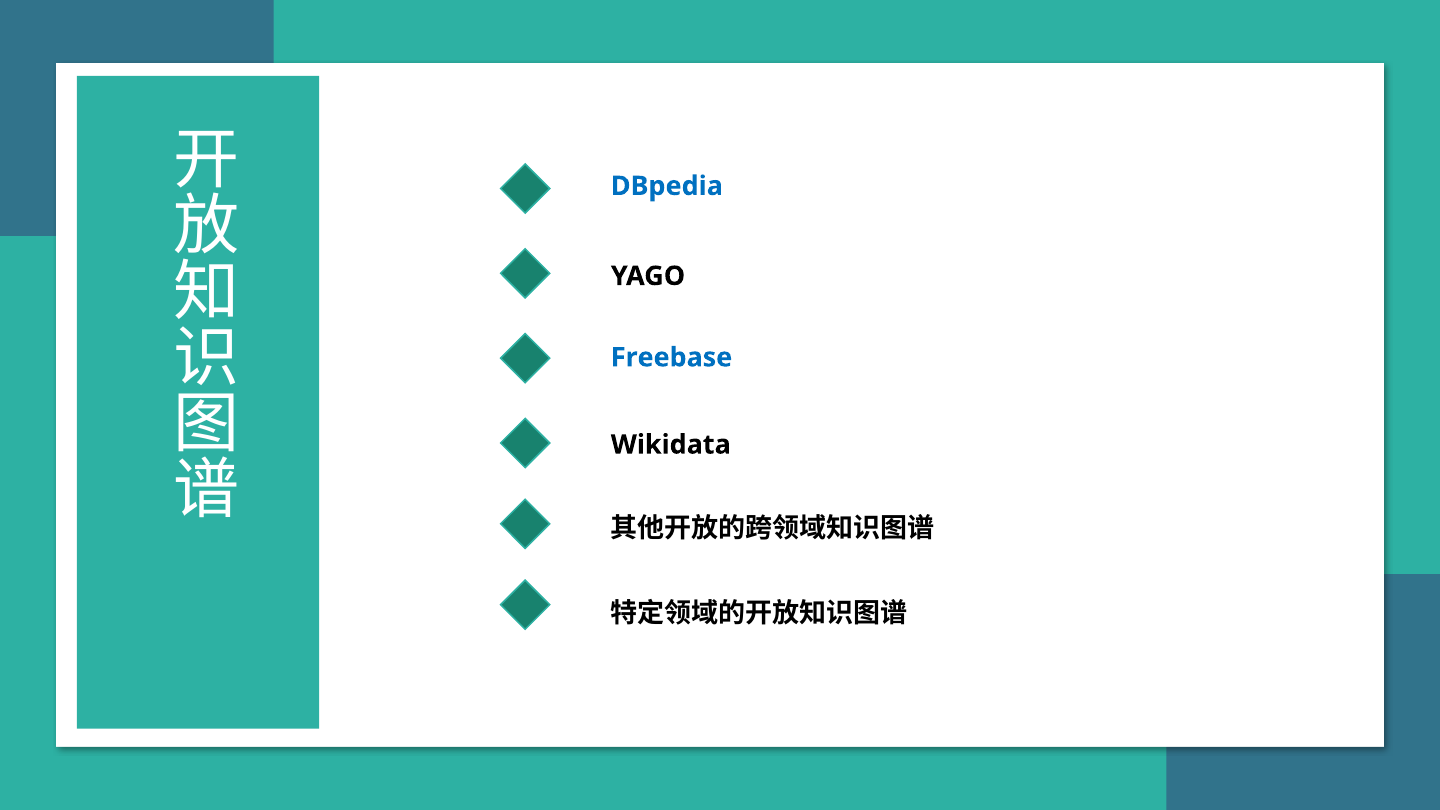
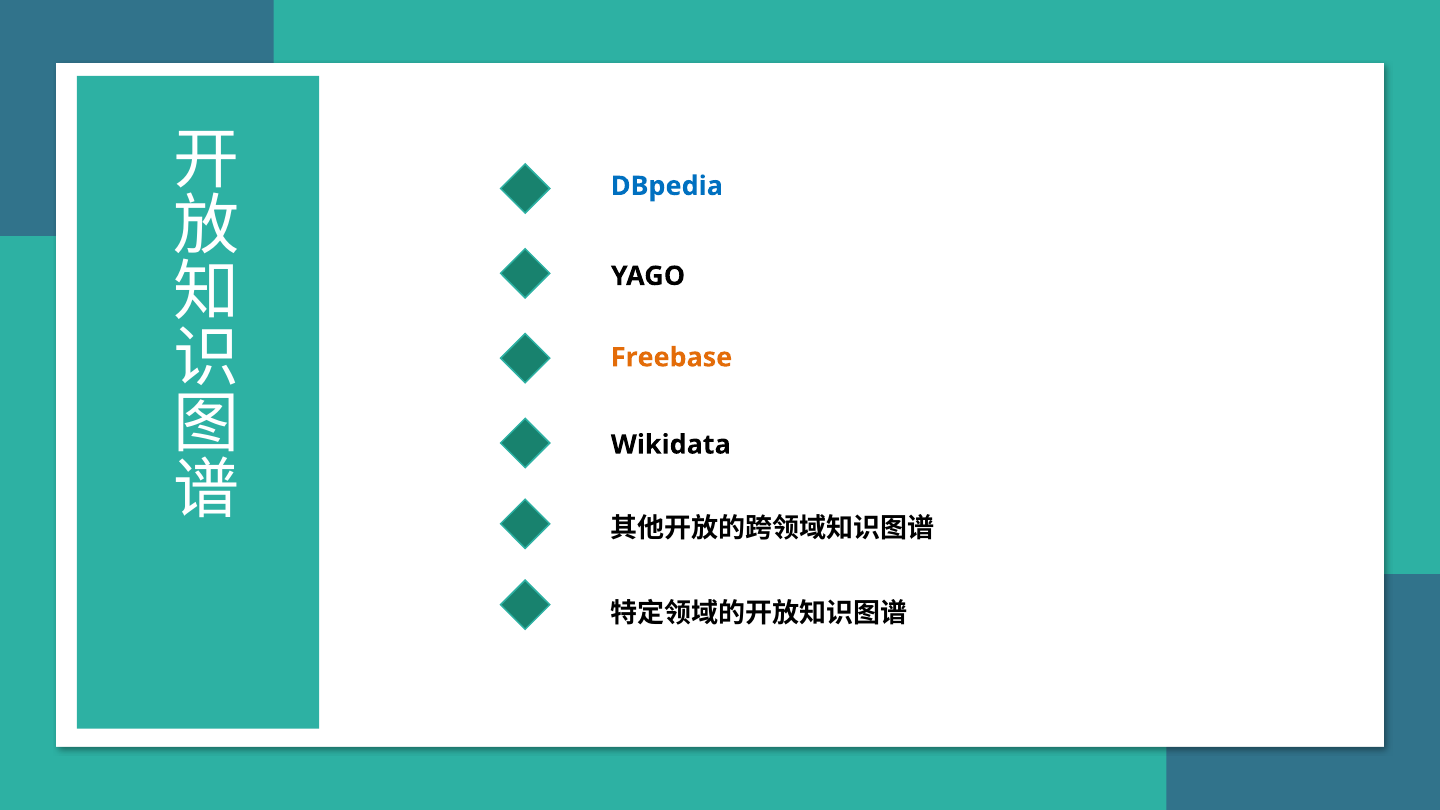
Freebase colour: blue -> orange (672, 357)
